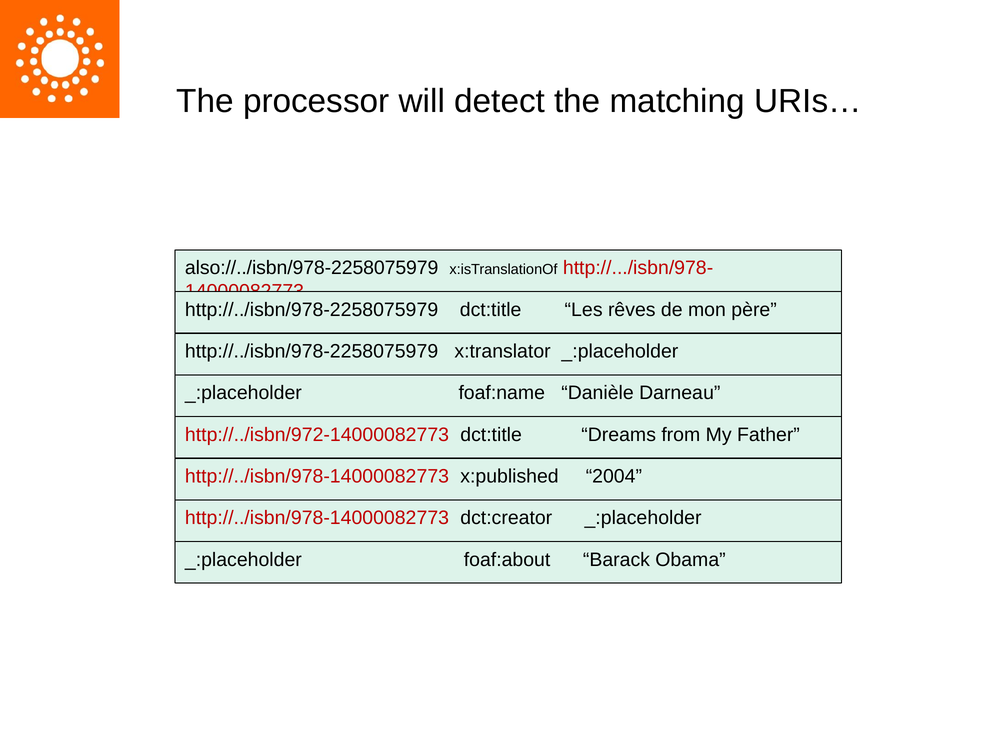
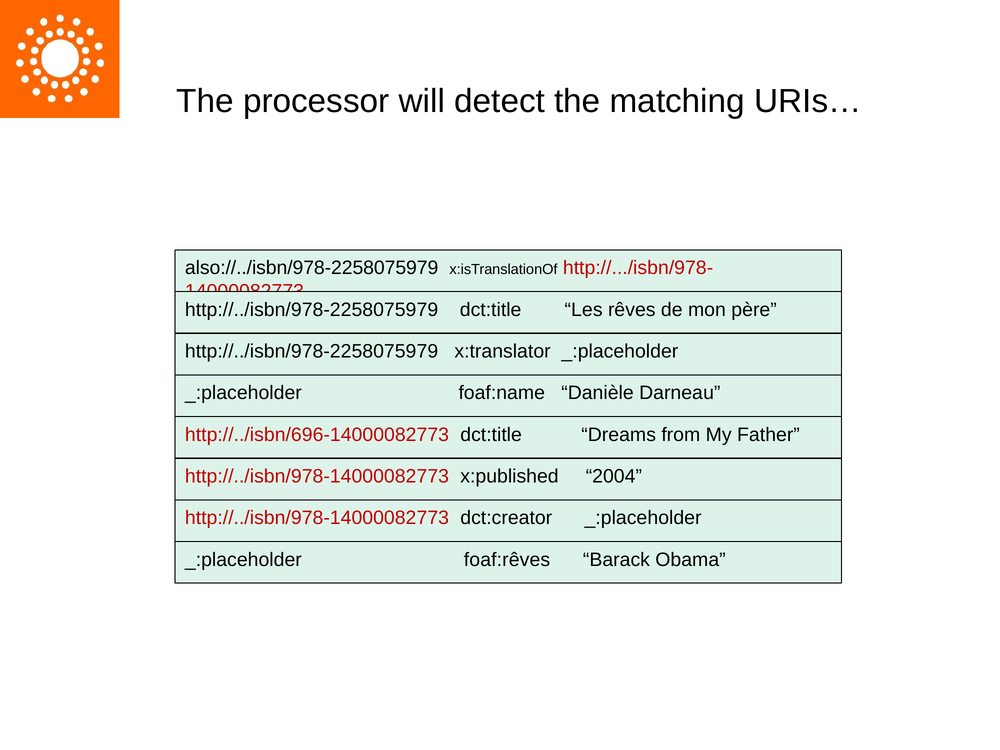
http://../isbn/972-14000082773: http://../isbn/972-14000082773 -> http://../isbn/696-14000082773 (317, 435)
foaf:about: foaf:about -> foaf:rêves (507, 560)
